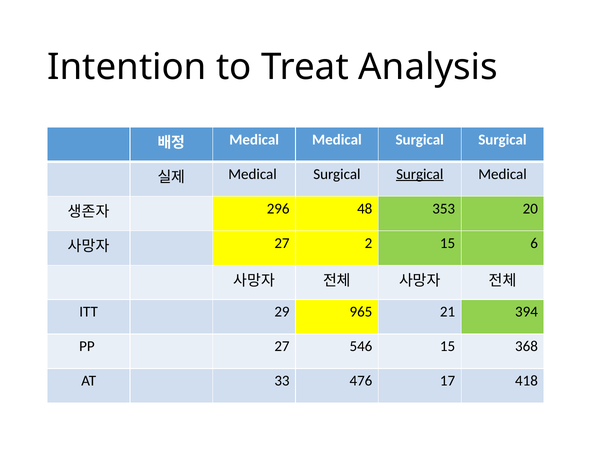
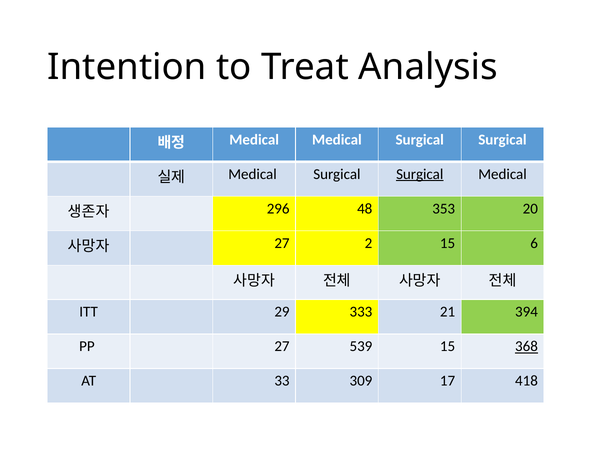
965: 965 -> 333 (361, 312)
546: 546 -> 539 (361, 346)
368 underline: none -> present (526, 346)
476: 476 -> 309 (361, 381)
